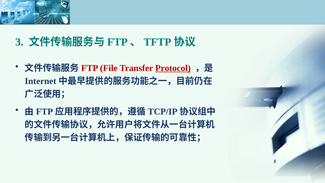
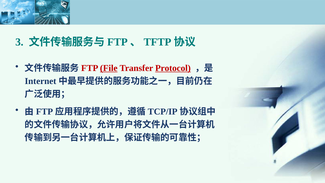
File underline: none -> present (109, 68)
